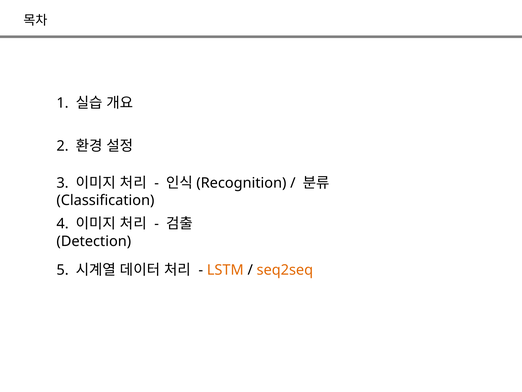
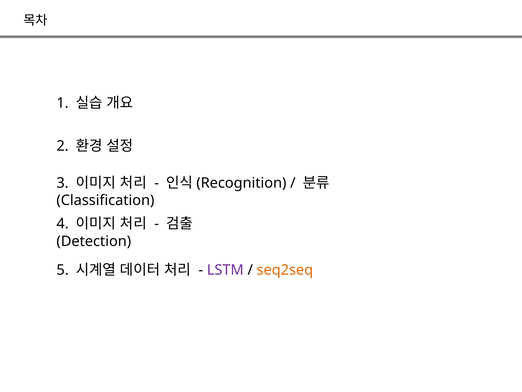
LSTM colour: orange -> purple (225, 270)
